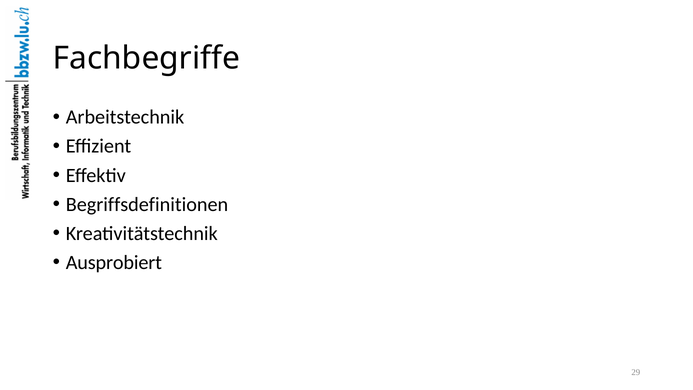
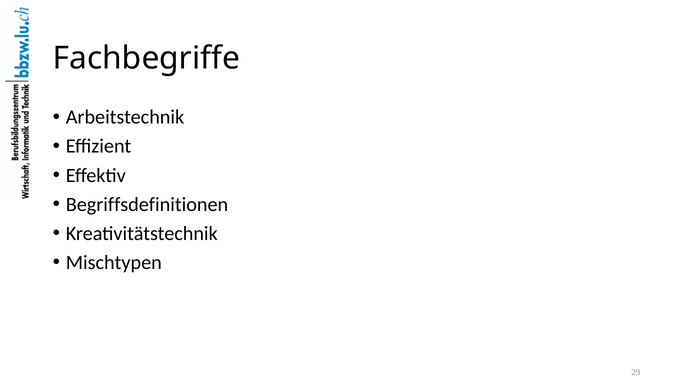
Ausprobiert: Ausprobiert -> Mischtypen (114, 262)
